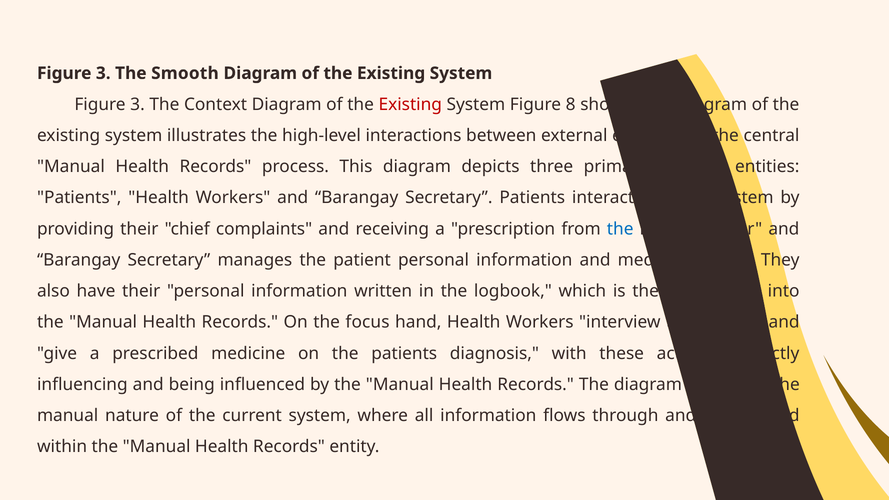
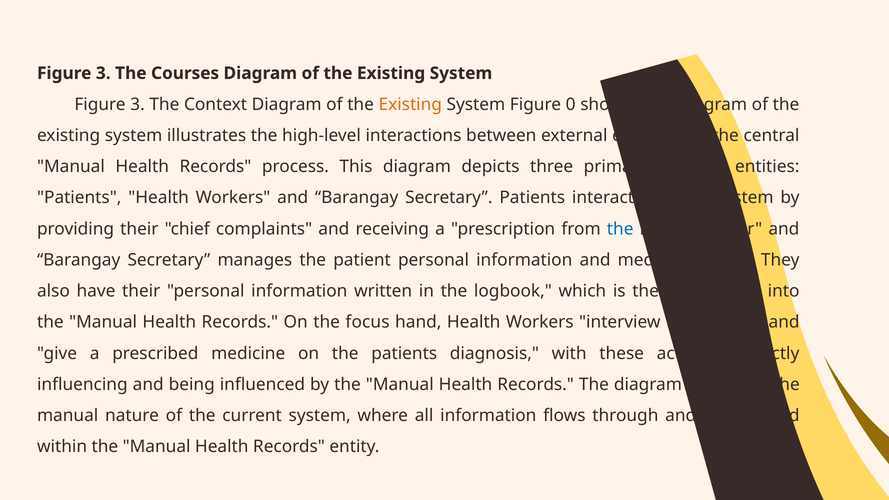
Smooth: Smooth -> Courses (185, 73)
Existing colour: red -> orange (410, 104)
8: 8 -> 0 (571, 104)
